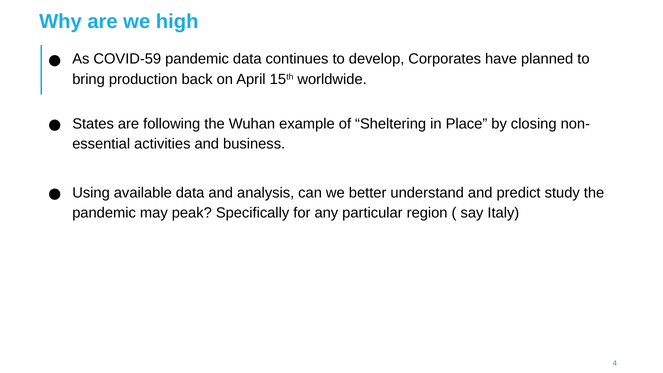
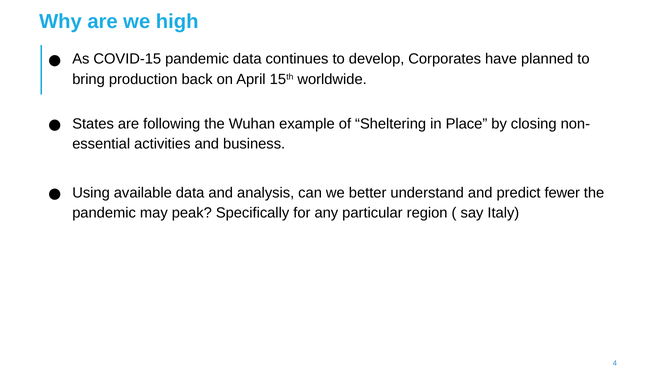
COVID-59: COVID-59 -> COVID-15 (127, 59)
study: study -> fewer (562, 193)
